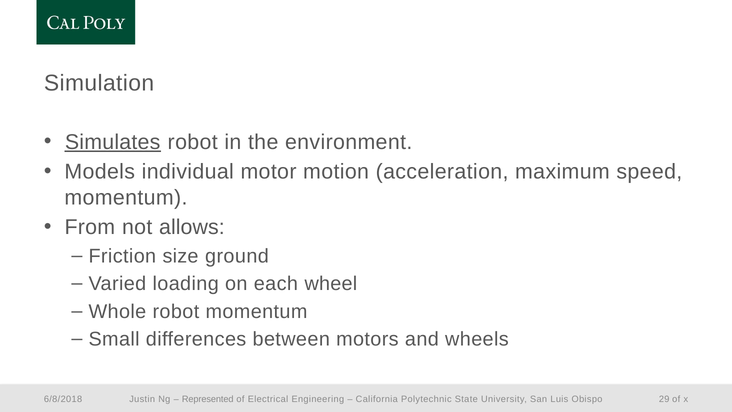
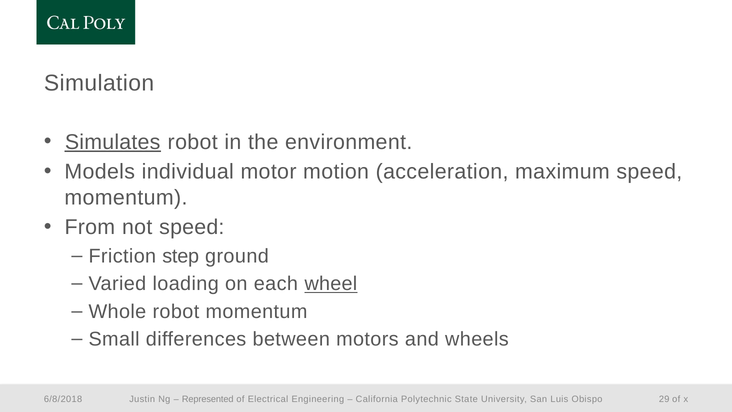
not allows: allows -> speed (192, 227)
size: size -> step (181, 256)
wheel underline: none -> present (331, 284)
